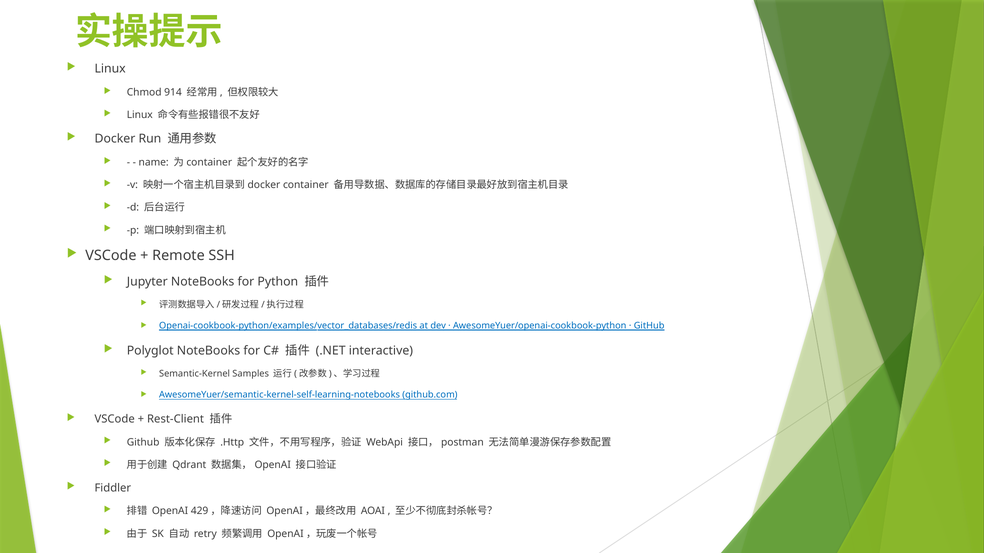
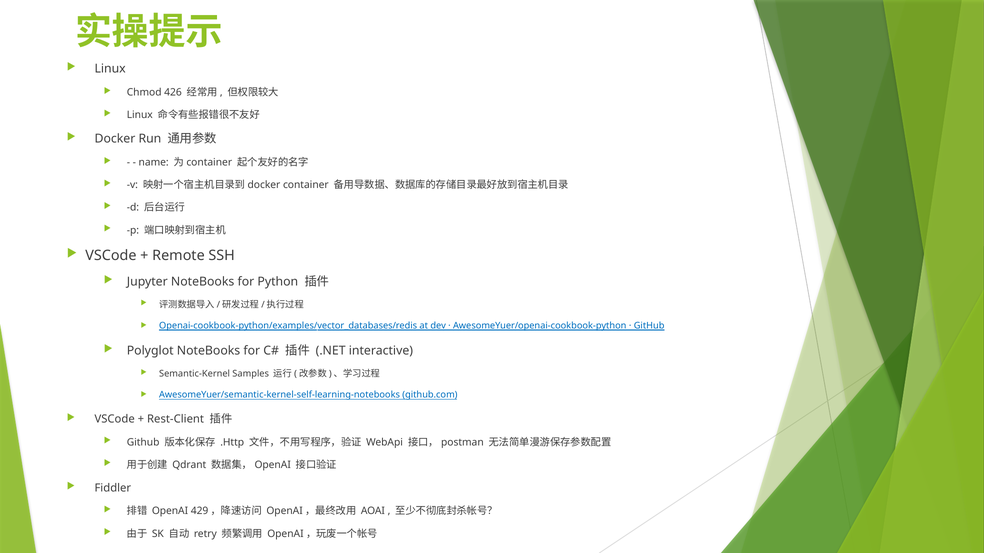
914: 914 -> 426 (173, 92)
